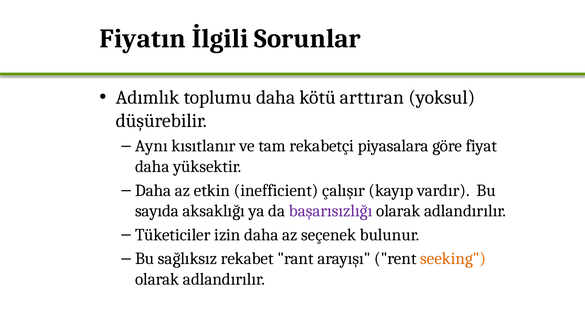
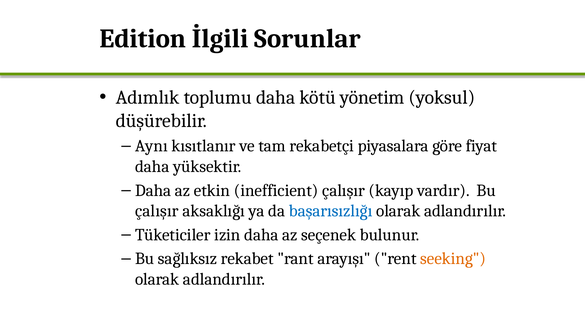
Fiyatın: Fiyatın -> Edition (143, 38)
arttıran: arttıran -> yönetim (372, 97)
sayıda: sayıda -> çalışır (157, 211)
başarısızlığı colour: purple -> blue (331, 211)
